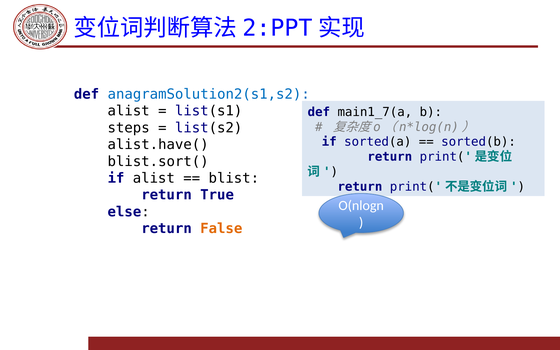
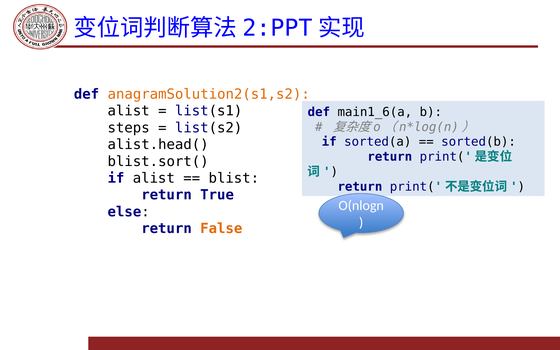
anagramSolution2(s1,s2 colour: blue -> orange (209, 94)
main1_7(a: main1_7(a -> main1_6(a (375, 112)
alist.have(: alist.have( -> alist.head( (158, 145)
